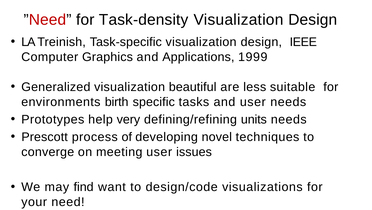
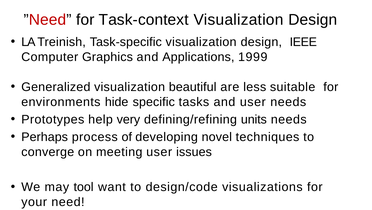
Task-density: Task-density -> Task-context (144, 20)
birth: birth -> hide (117, 102)
Prescott: Prescott -> Perhaps (45, 137)
find: find -> tool (84, 186)
